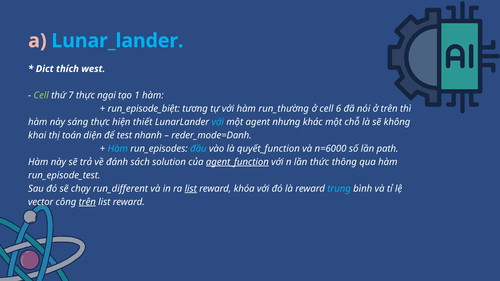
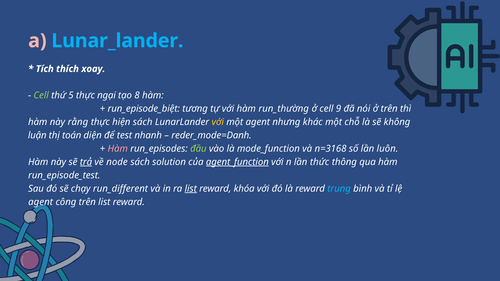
Dict: Dict -> Tích (45, 69)
west: west -> xoay (93, 69)
7: 7 -> 5 (71, 96)
1: 1 -> 8 (137, 96)
6: 6 -> 9 (339, 109)
sáng: sáng -> rằng (78, 122)
hiện thiết: thiết -> sách (143, 122)
với colour: light blue -> yellow (218, 122)
khai: khai -> luận (37, 135)
Hàm colour: light blue -> pink (118, 149)
đầu colour: light blue -> light green (198, 149)
quyết_function: quyết_function -> mode_function (268, 149)
n=6000: n=6000 -> n=3168 (331, 149)
path: path -> luôn (387, 149)
trả underline: none -> present (86, 162)
đánh: đánh -> node (117, 162)
vector: vector -> agent (41, 202)
trên underline: present -> none (87, 202)
